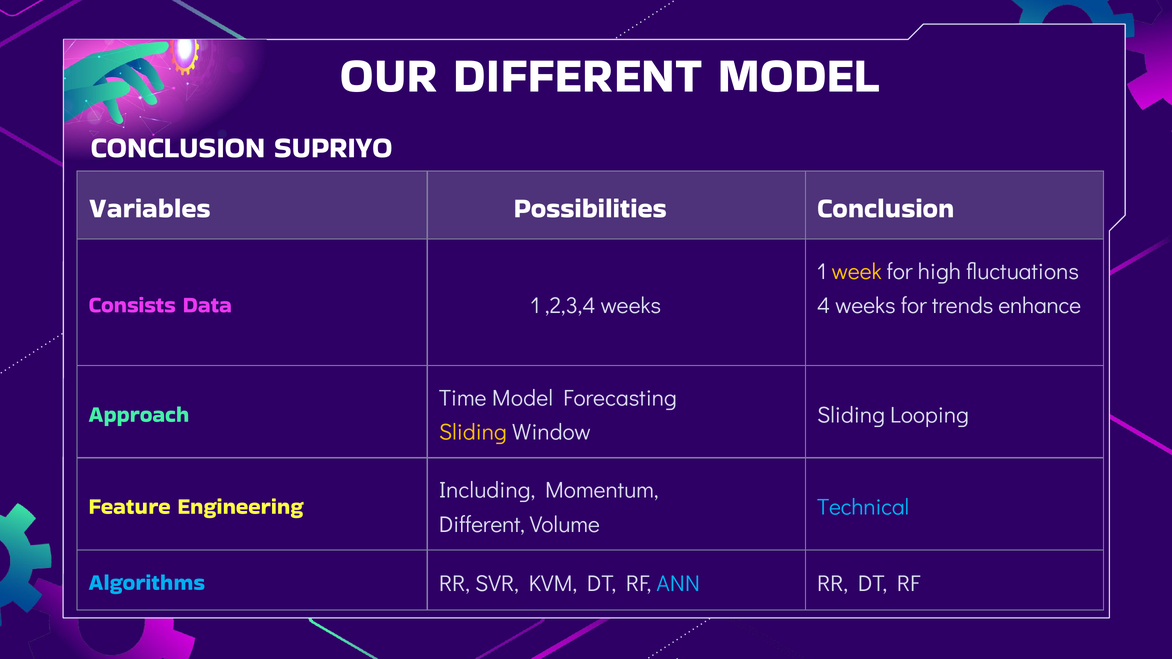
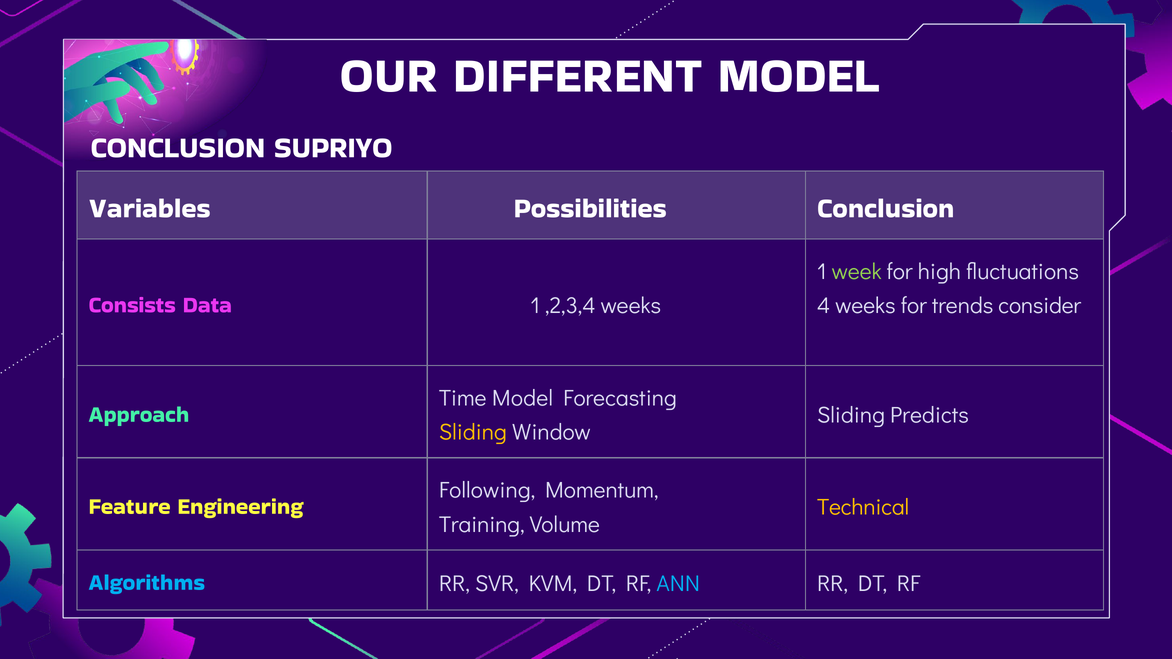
week colour: yellow -> light green (857, 272)
enhance: enhance -> consider (1040, 306)
Looping: Looping -> Predicts (929, 415)
Including: Including -> Following (487, 490)
Technical colour: light blue -> yellow (863, 508)
Different: Different -> Training (482, 525)
